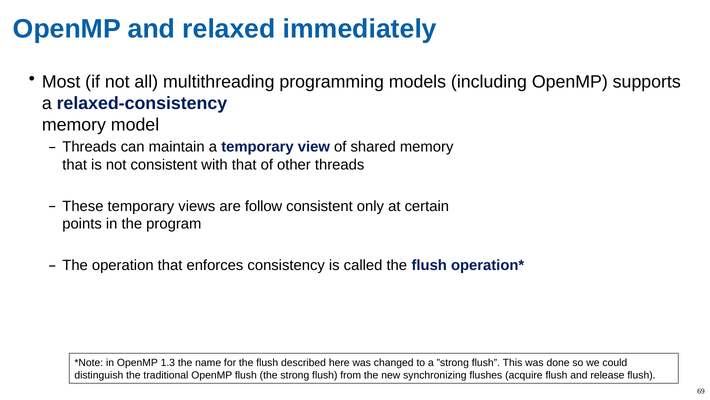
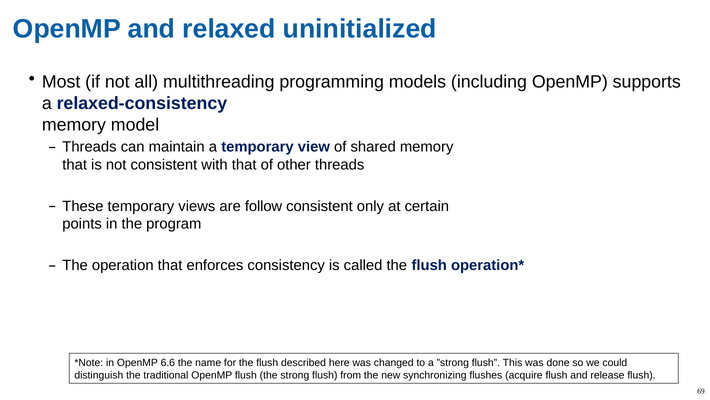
immediately: immediately -> uninitialized (360, 29)
1.3: 1.3 -> 6.6 (168, 362)
